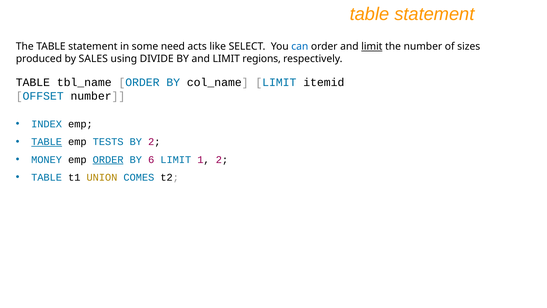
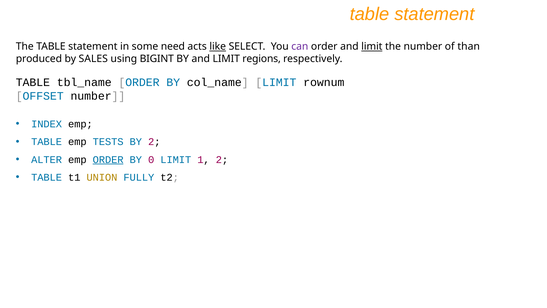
like underline: none -> present (218, 46)
can colour: blue -> purple (300, 46)
sizes: sizes -> than (469, 46)
DIVIDE: DIVIDE -> BIGINT (157, 59)
itemid: itemid -> rownum (324, 82)
TABLE underline: present -> none (47, 142)
MONEY: MONEY -> ALTER (47, 159)
6: 6 -> 0 (151, 159)
COMES: COMES -> FULLY (139, 177)
